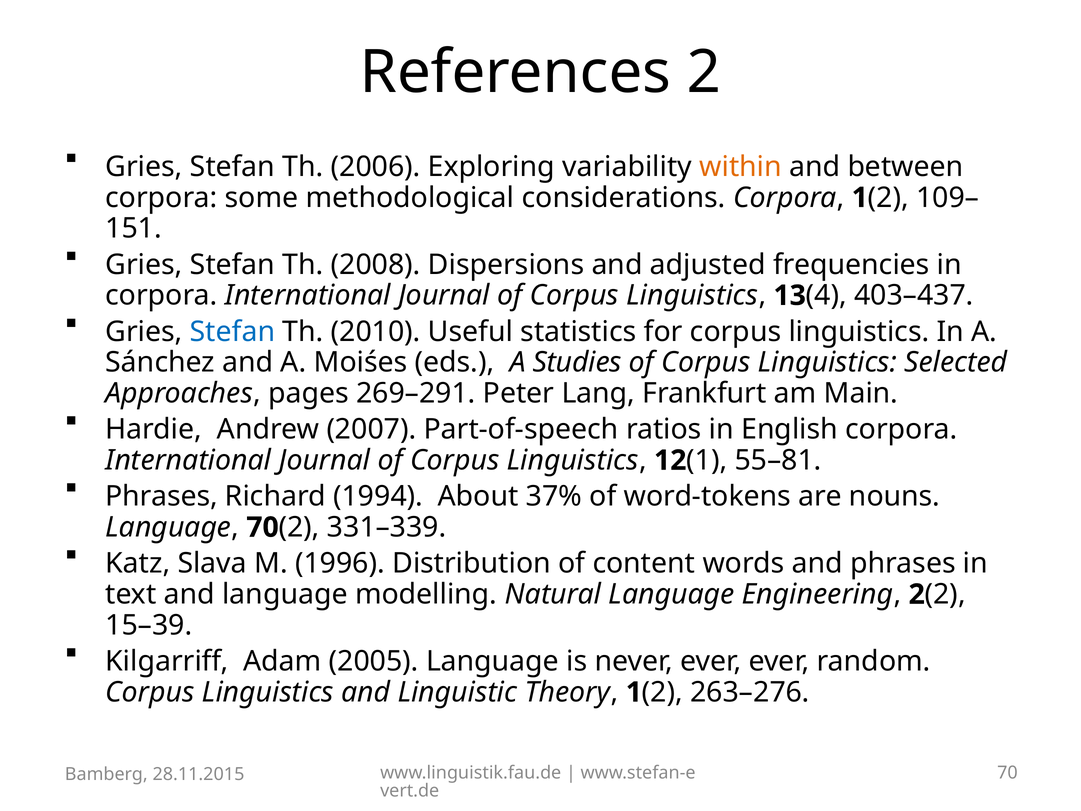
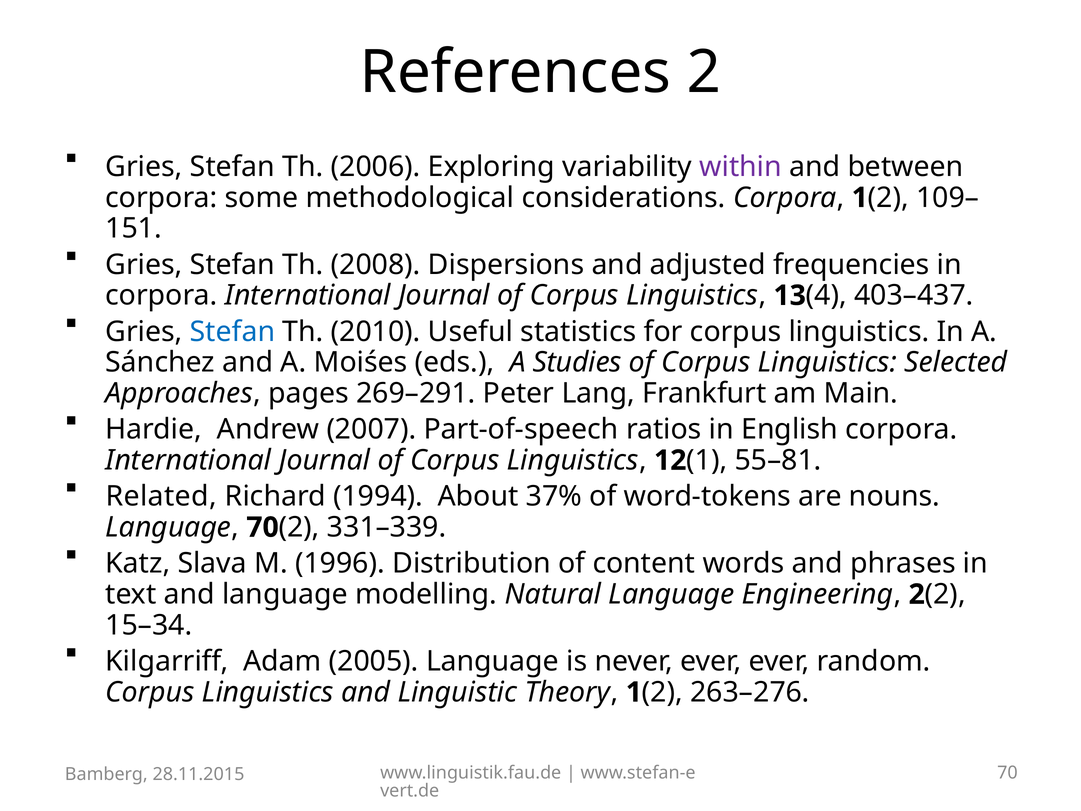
within colour: orange -> purple (741, 167)
Phrases: Phrases -> Related (161, 496)
15–39: 15–39 -> 15–34 (149, 625)
